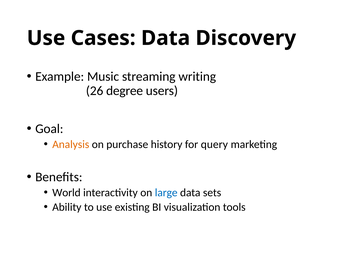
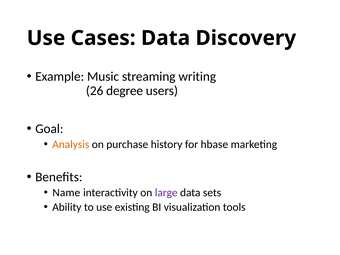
query: query -> hbase (214, 144)
World: World -> Name (66, 193)
large colour: blue -> purple (166, 193)
